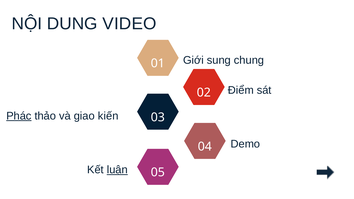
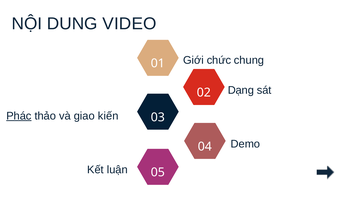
sung: sung -> chức (219, 60)
Điểm: Điểm -> Dạng (241, 90)
luận underline: present -> none (117, 170)
